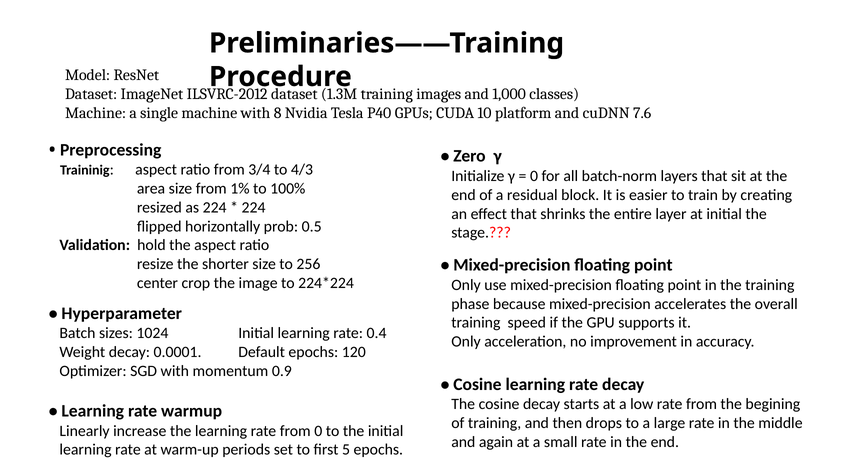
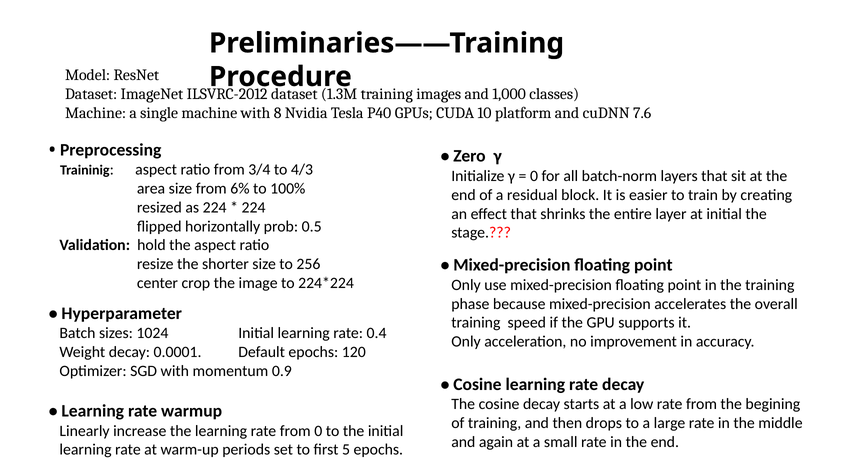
1%: 1% -> 6% (240, 189)
